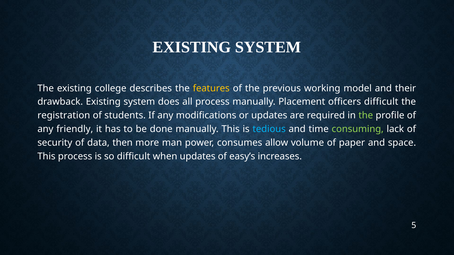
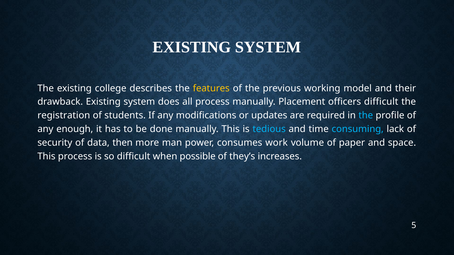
the colour: light green -> light blue (366, 116)
friendly: friendly -> enough (75, 129)
consuming colour: light green -> light blue (358, 129)
allow: allow -> work (277, 143)
when updates: updates -> possible (198, 156)
easy’s: easy’s -> they’s (242, 156)
